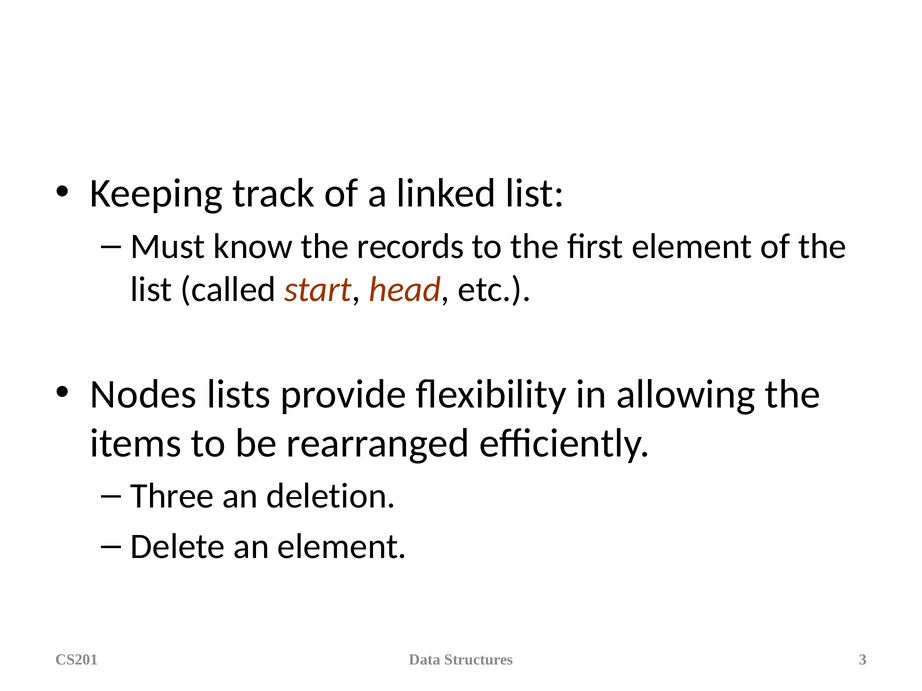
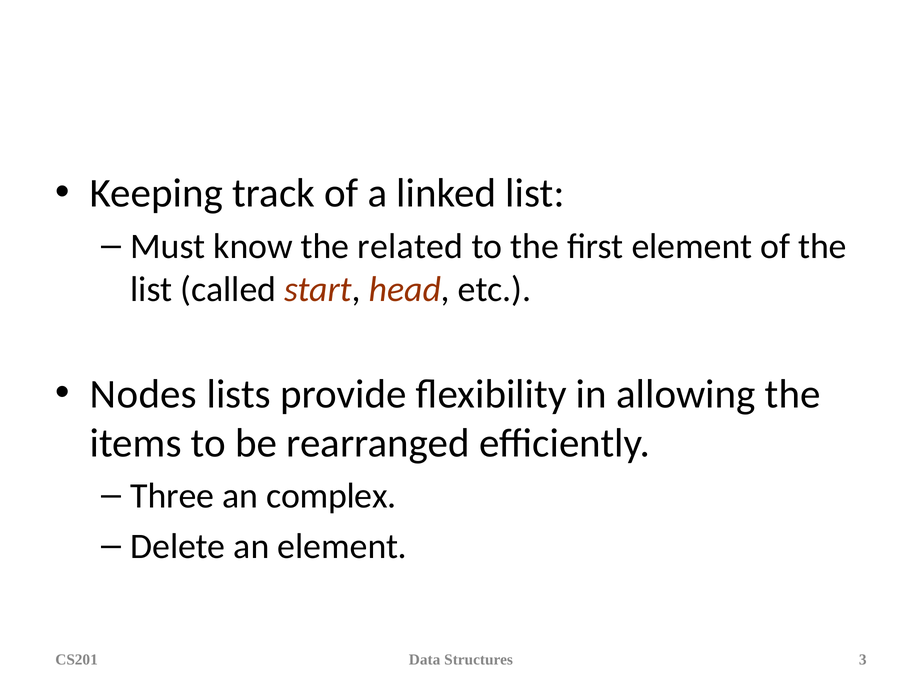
records: records -> related (410, 246)
deletion: deletion -> complex (331, 496)
